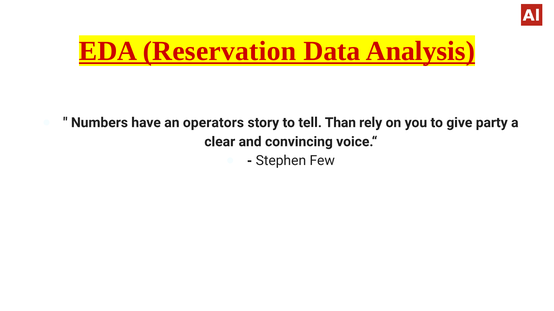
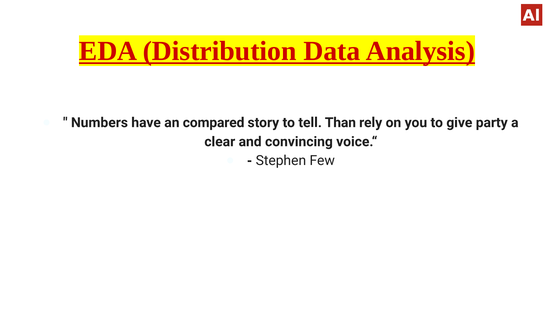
Reservation: Reservation -> Distribution (220, 51)
operators: operators -> compared (214, 123)
